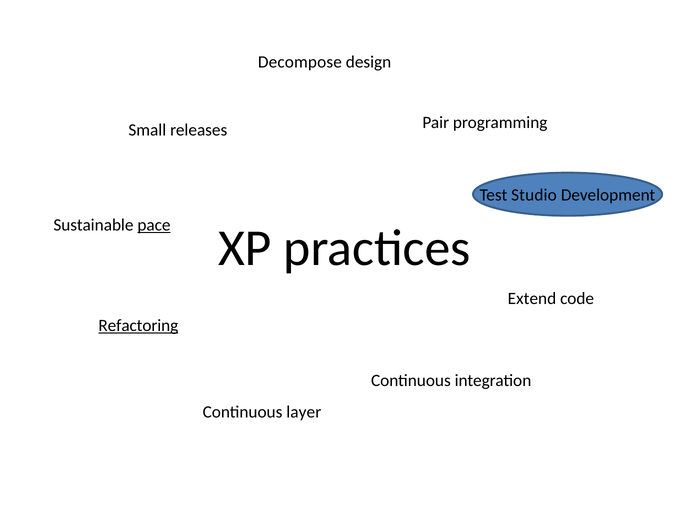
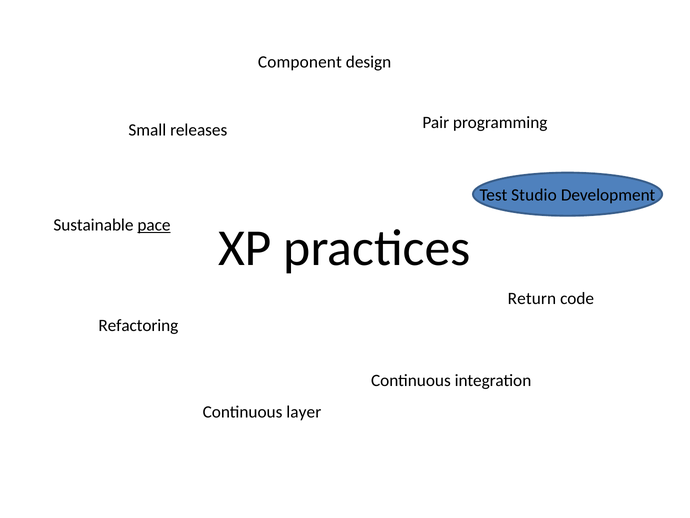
Decompose: Decompose -> Component (300, 62)
Extend: Extend -> Return (532, 298)
Refactoring underline: present -> none (138, 325)
